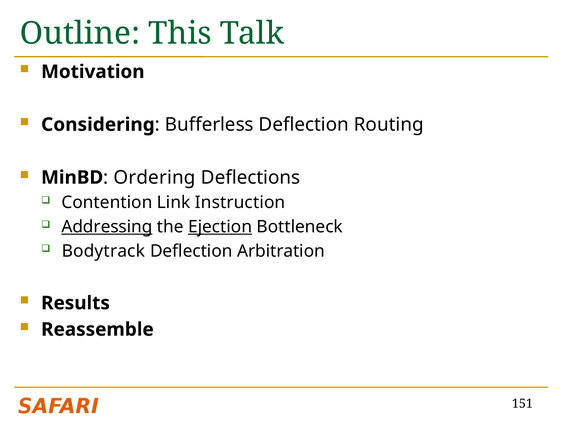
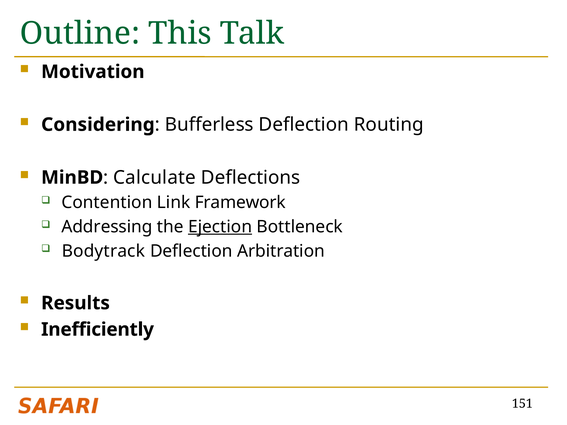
Ordering: Ordering -> Calculate (154, 178)
Instruction: Instruction -> Framework (240, 203)
Addressing underline: present -> none (107, 227)
Reassemble: Reassemble -> Inefficiently (98, 330)
